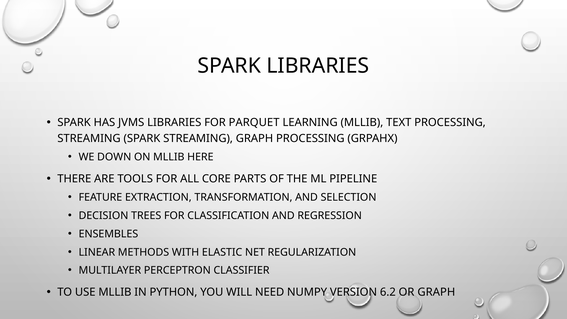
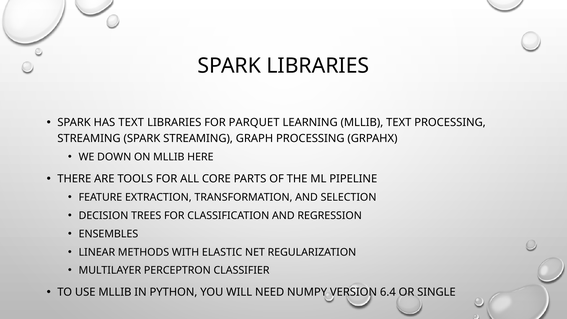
HAS JVMS: JVMS -> TEXT (131, 122)
6.2: 6.2 -> 6.4 (388, 292)
OR GRAPH: GRAPH -> SINGLE (436, 292)
